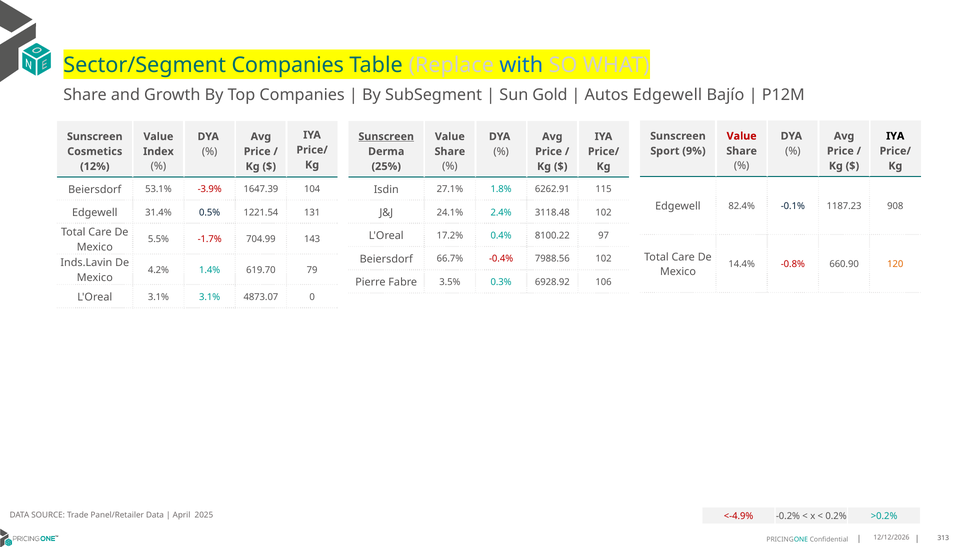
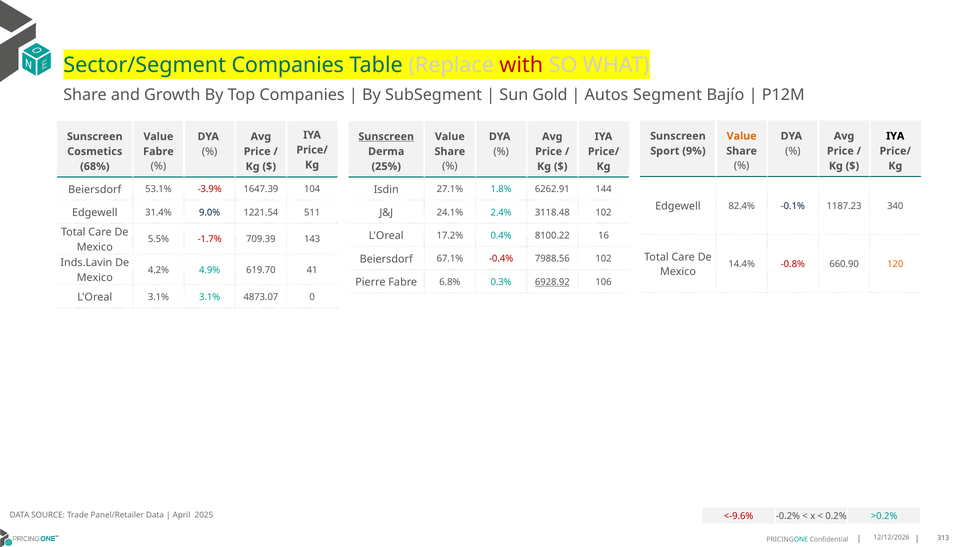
with colour: blue -> red (521, 65)
Autos Edgewell: Edgewell -> Segment (667, 95)
Value colour: red -> orange (742, 136)
Index: Index -> Fabre (158, 152)
12%: 12% -> 68% (95, 167)
115: 115 -> 144 (604, 189)
908: 908 -> 340 (895, 206)
0.5%: 0.5% -> 9.0% (210, 213)
131: 131 -> 511 (312, 213)
97: 97 -> 16 (604, 236)
704.99: 704.99 -> 709.39 (261, 240)
66.7%: 66.7% -> 67.1% (450, 259)
1.4%: 1.4% -> 4.9% (210, 270)
79: 79 -> 41 (312, 270)
3.5%: 3.5% -> 6.8% (450, 282)
6928.92 underline: none -> present (552, 282)
<-4.9%: <-4.9% -> <-9.6% (739, 517)
